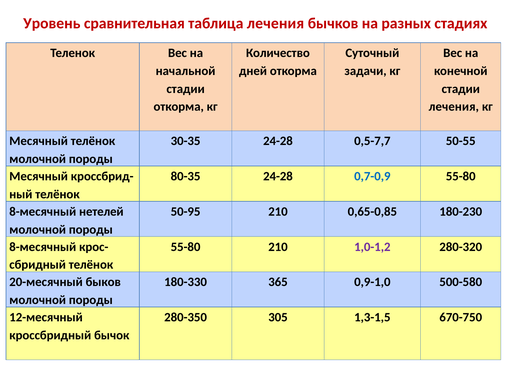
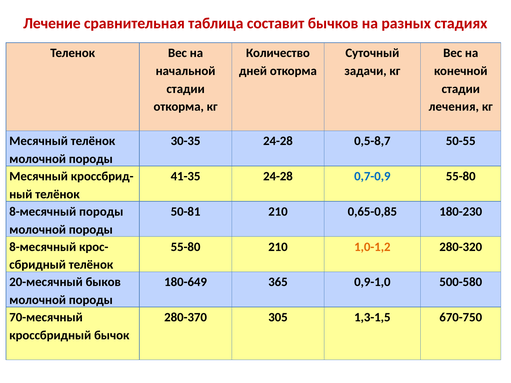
Уровень: Уровень -> Лечение (52, 23)
таблица лечения: лечения -> составит (276, 23)
0,5-7,7: 0,5-7,7 -> 0,5-8,7 (372, 141)
80-35: 80-35 -> 41-35 (186, 176)
8-месячный нетелей: нетелей -> породы (101, 212)
50-95: 50-95 -> 50-81 (186, 212)
1,0-1,2 colour: purple -> orange (372, 247)
180-330: 180-330 -> 180-649 (186, 282)
12-месячный: 12-месячный -> 70-месячный (46, 317)
280-350: 280-350 -> 280-370 (186, 317)
